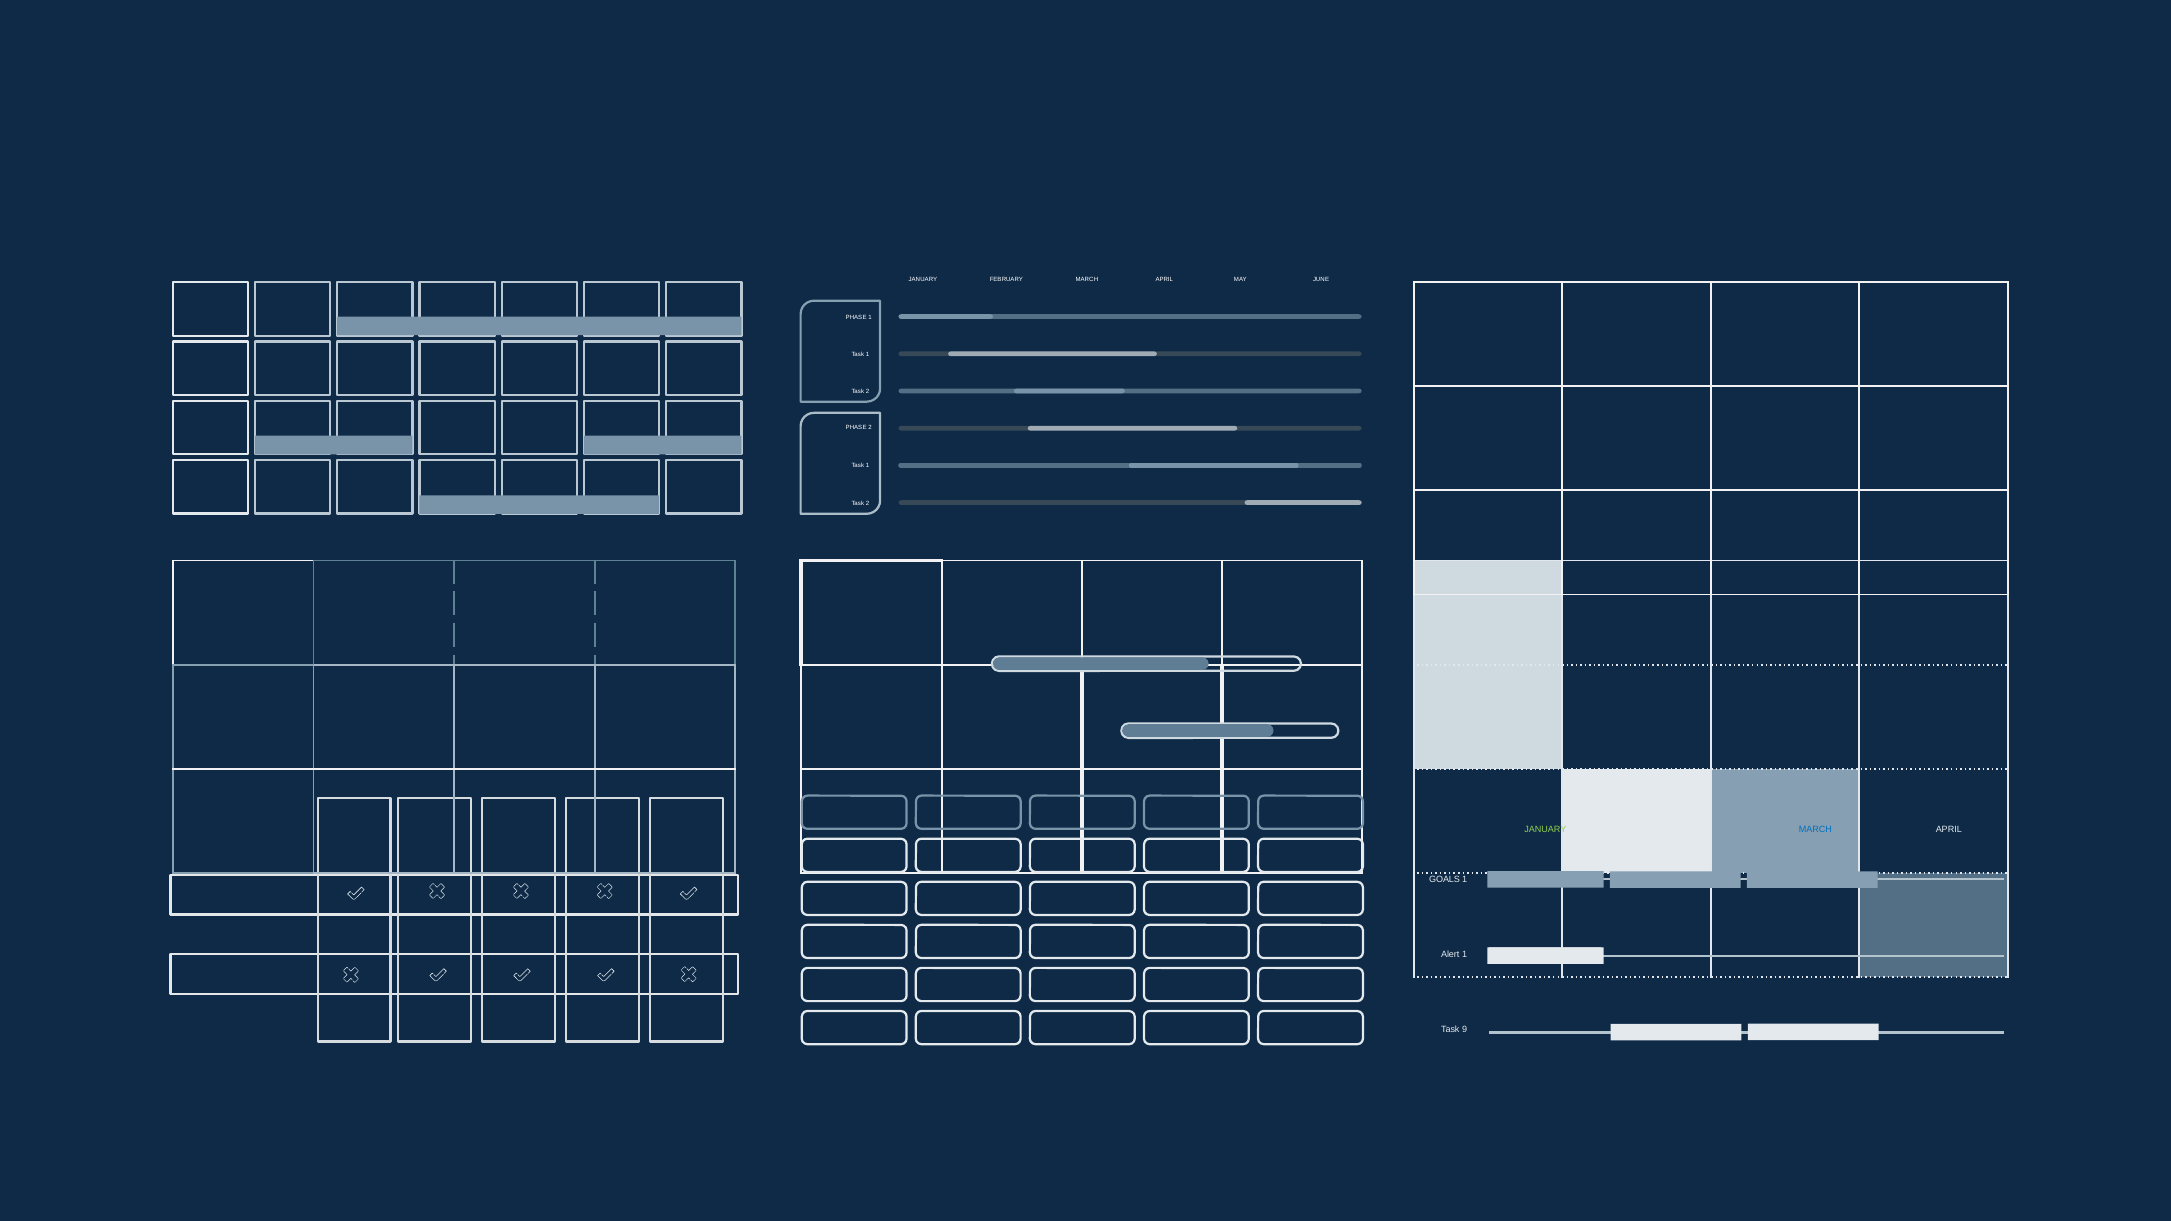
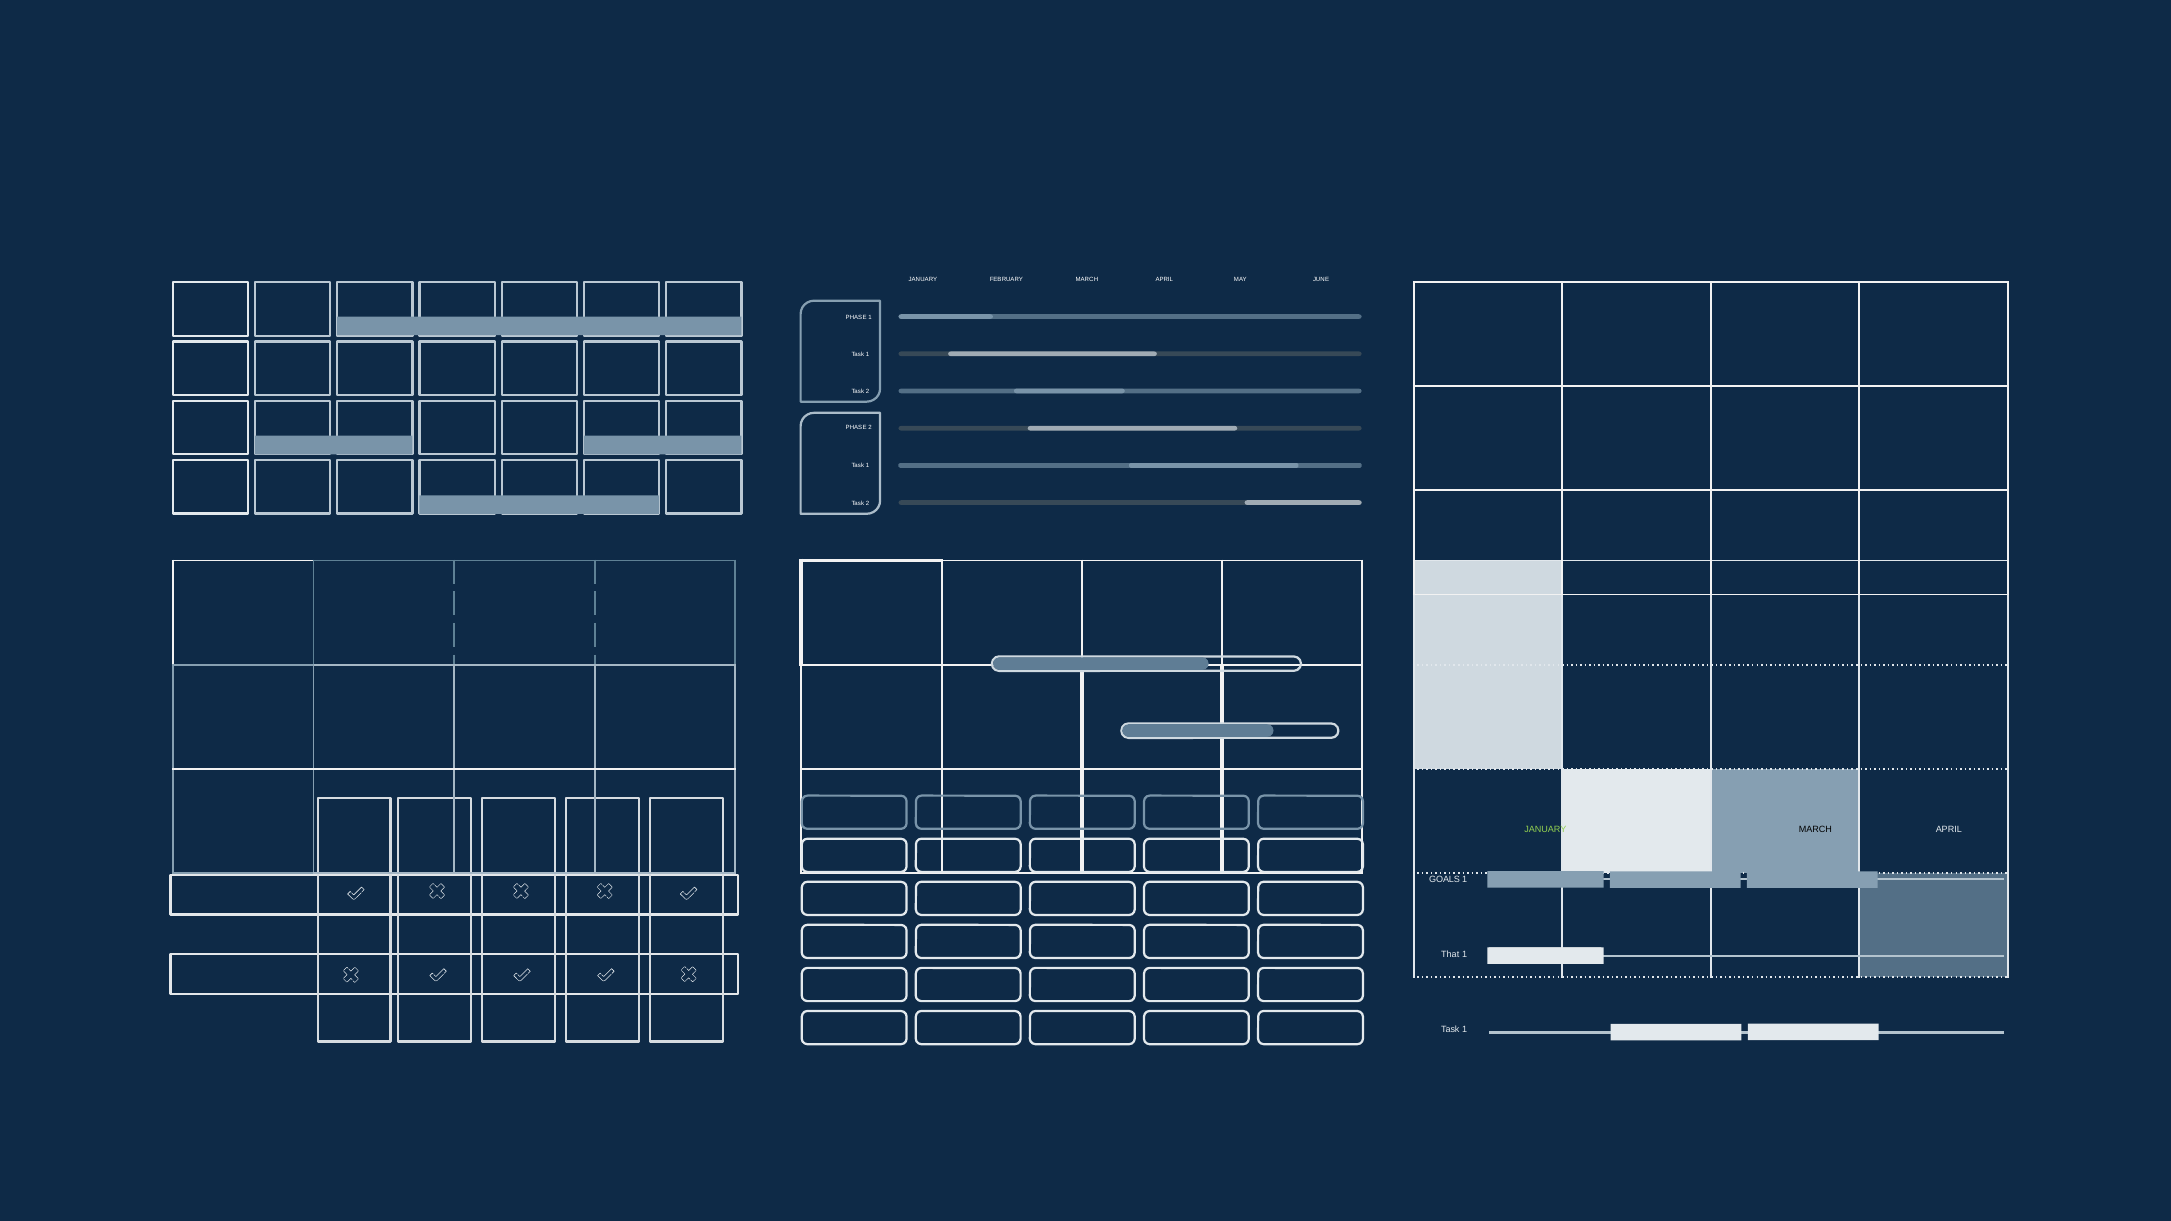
MARCH colour: blue -> black (1815, 830)
Alert: Alert -> That (1450, 955)
9: 9 -> 1 (1465, 1030)
